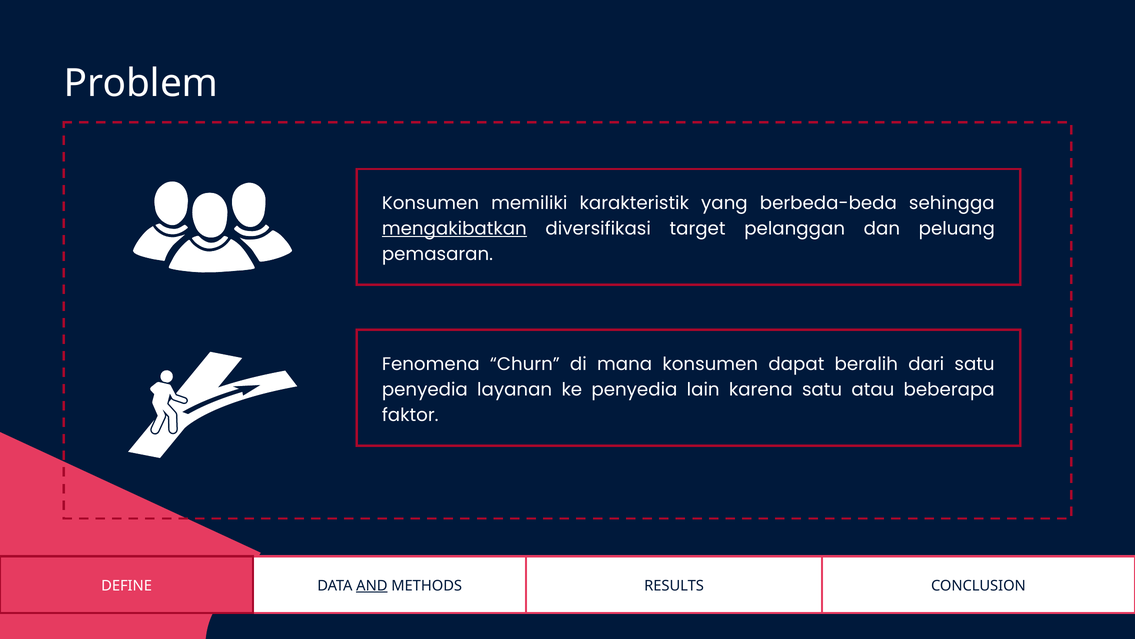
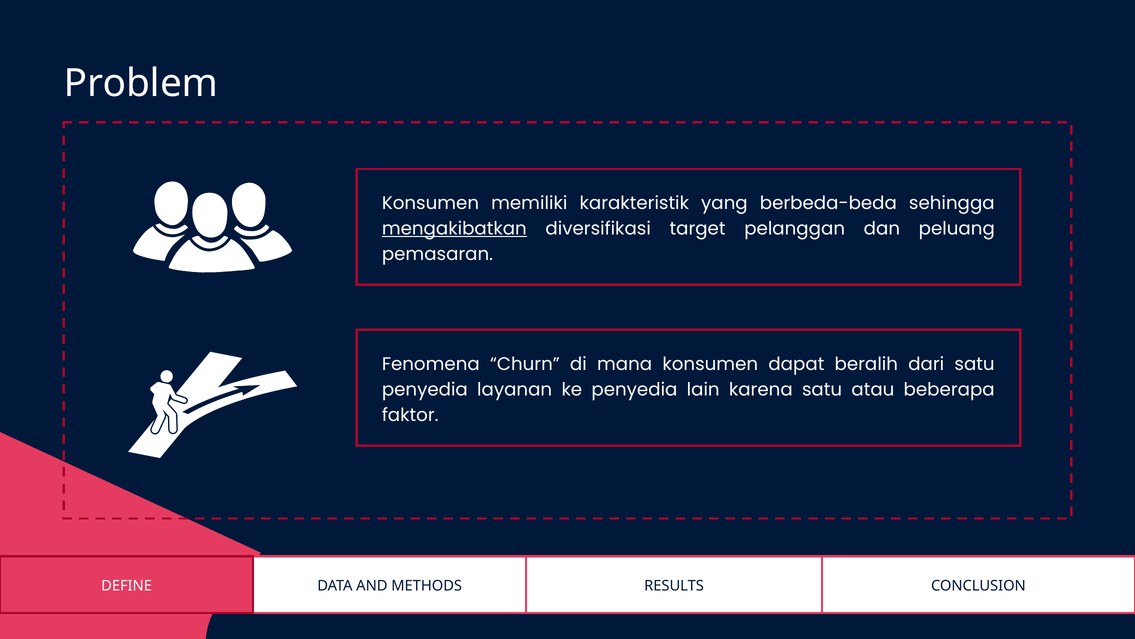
AND underline: present -> none (372, 585)
